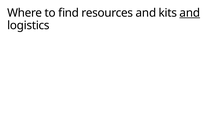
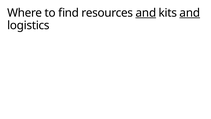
and underline: none -> present (146, 13)
